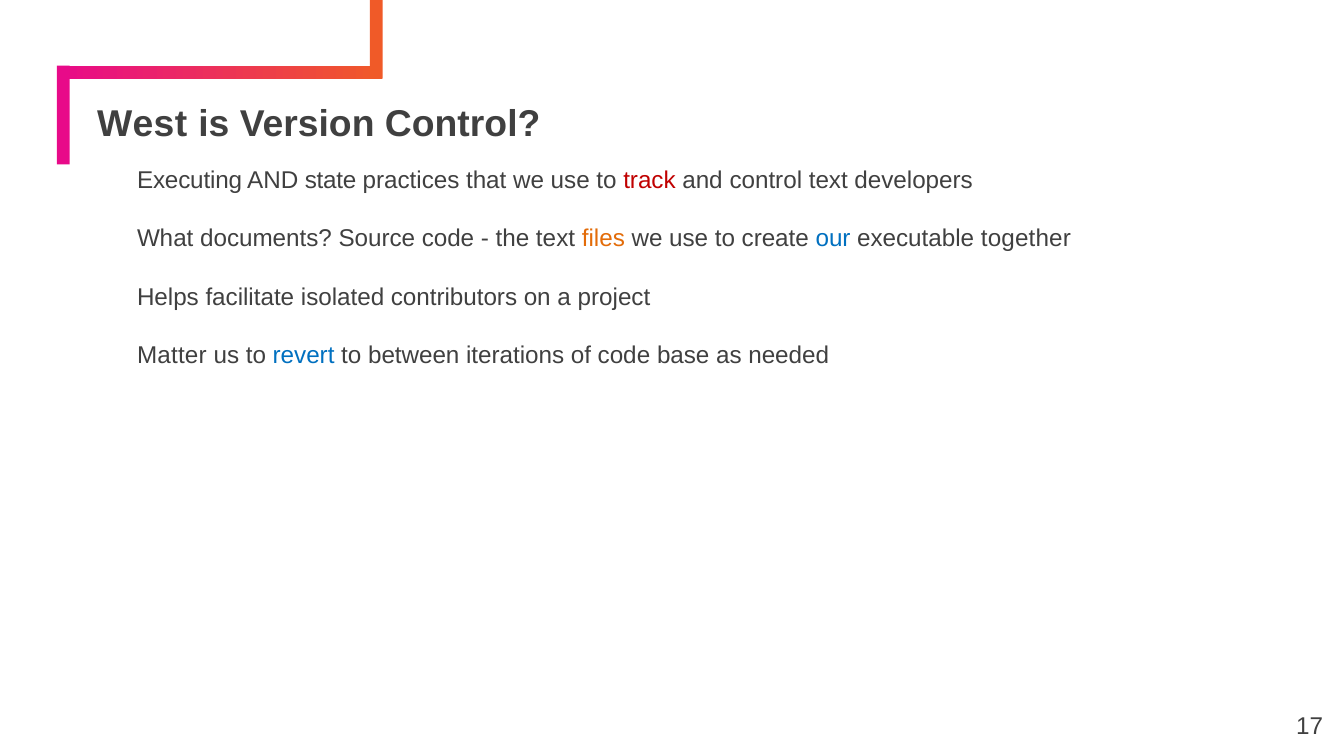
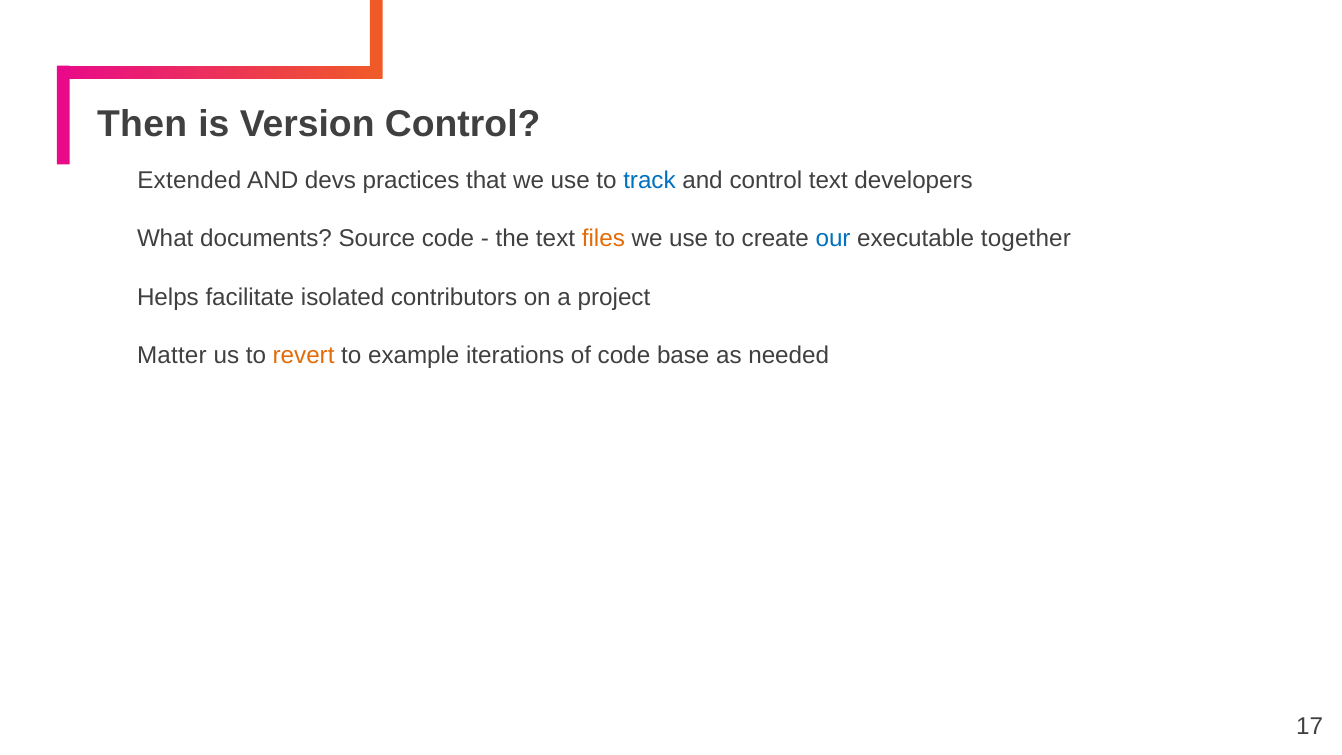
West: West -> Then (142, 124)
Executing: Executing -> Extended (189, 181)
state: state -> devs (331, 181)
track colour: red -> blue (650, 181)
revert colour: blue -> orange (304, 355)
between: between -> example (414, 355)
